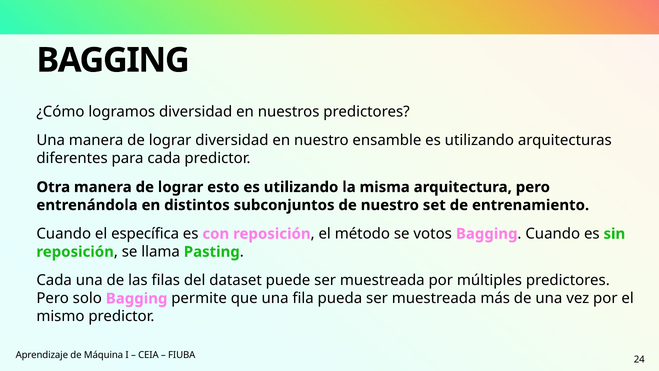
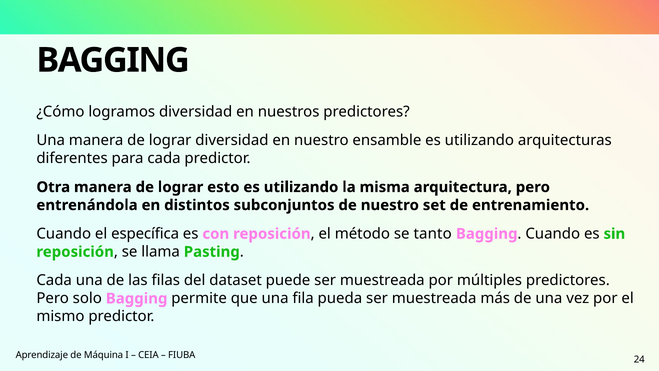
votos: votos -> tanto (433, 234)
